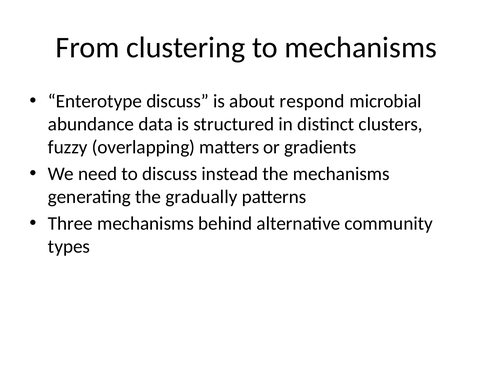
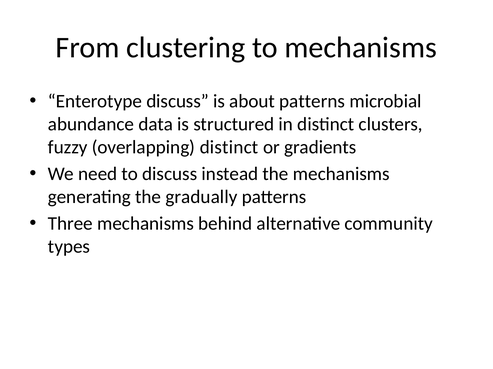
about respond: respond -> patterns (312, 102)
overlapping matters: matters -> distinct (229, 147)
